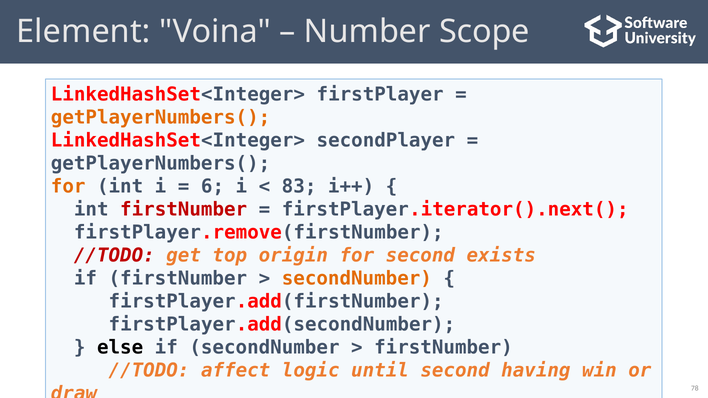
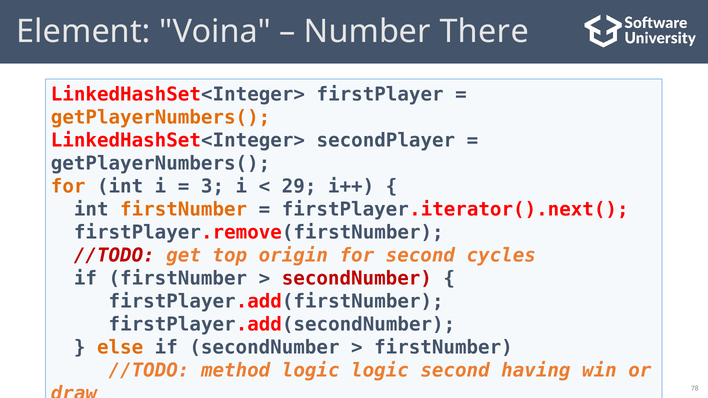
Scope: Scope -> There (484, 32)
6: 6 -> 3 (212, 187)
83: 83 -> 29 (299, 187)
firstNumber colour: red -> orange (184, 210)
exists: exists -> cycles (501, 255)
secondNumber colour: orange -> red (357, 278)
else colour: black -> orange (120, 347)
affect: affect -> method (236, 370)
logic until: until -> logic (380, 370)
